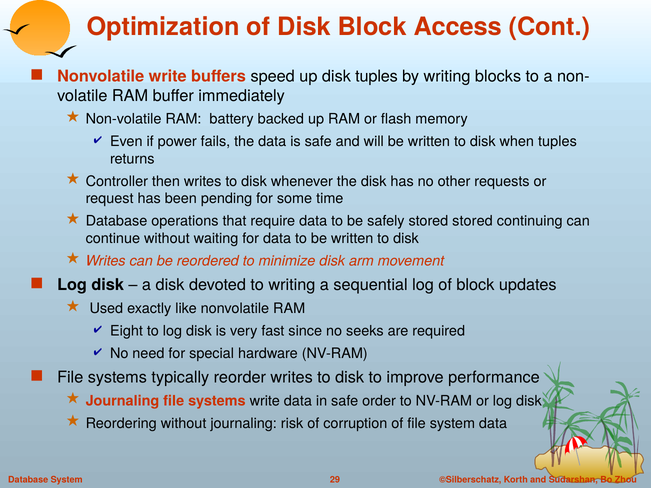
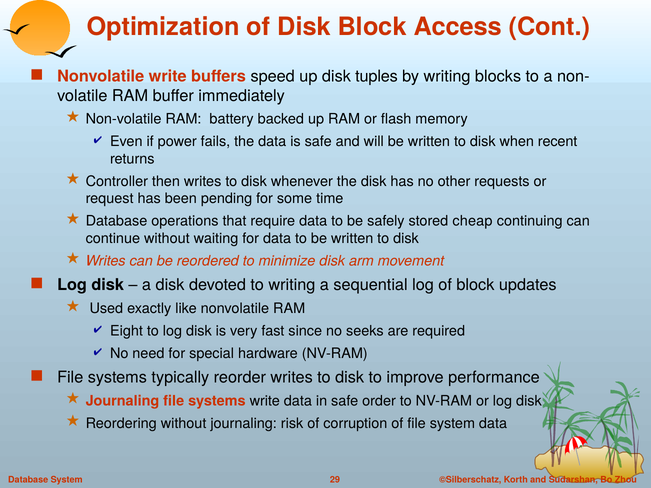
when tuples: tuples -> recent (558, 142)
stored stored: stored -> cheap (472, 221)
